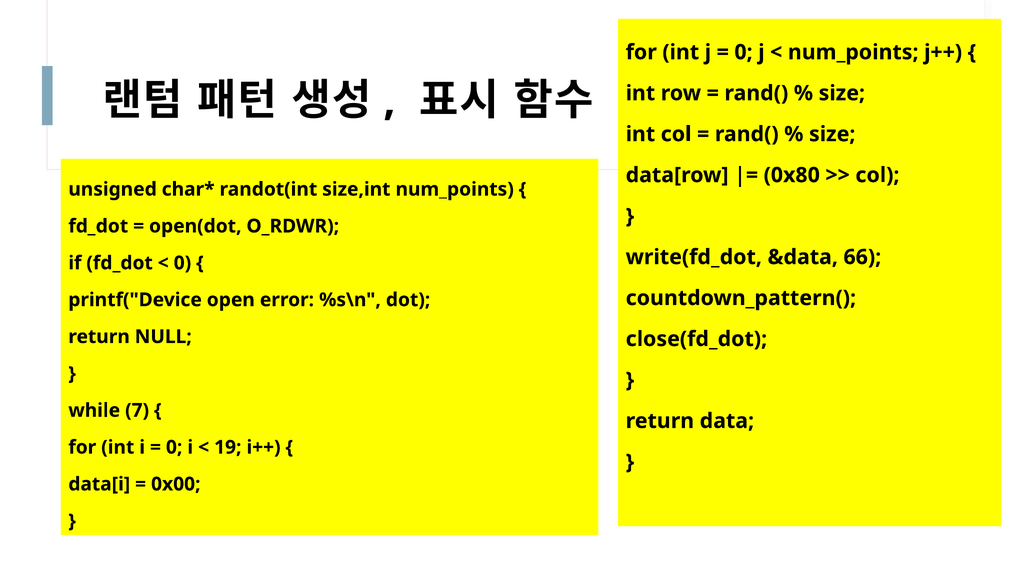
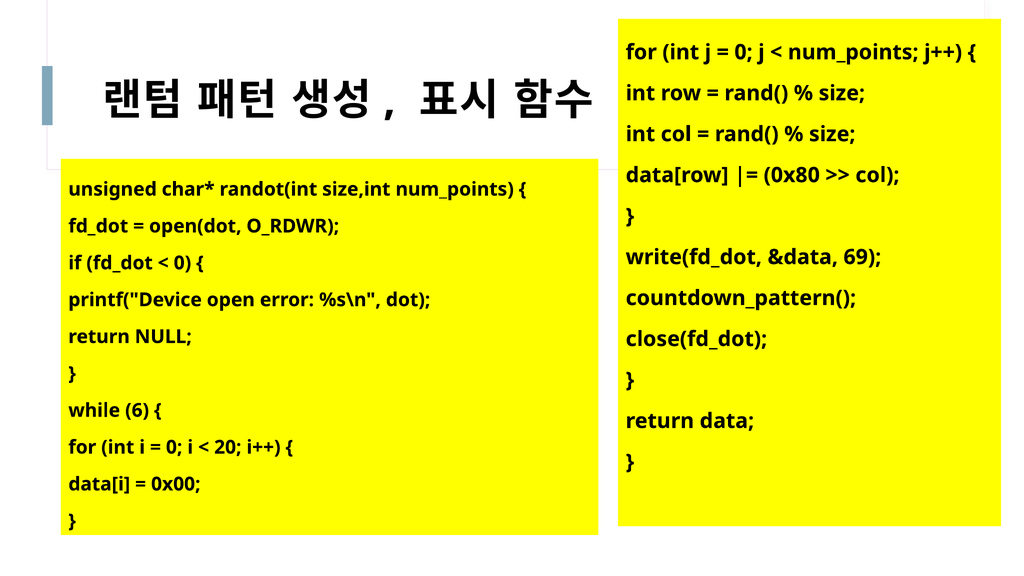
66: 66 -> 69 (862, 257)
7: 7 -> 6 (137, 410)
19: 19 -> 20 (228, 447)
